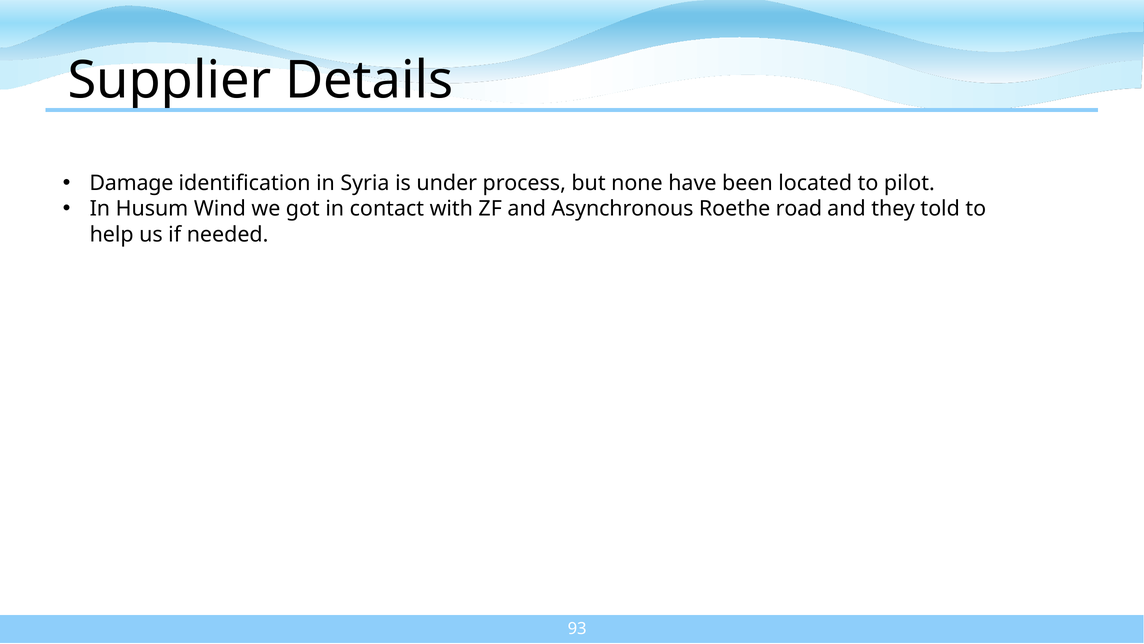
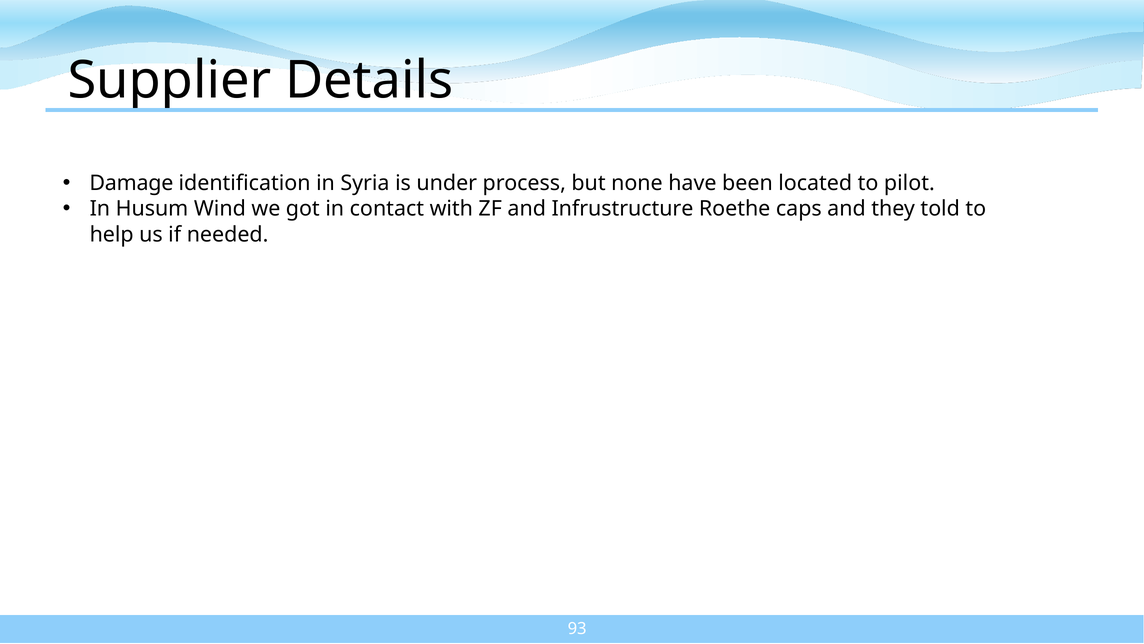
Asynchronous: Asynchronous -> Infrustructure (622, 209)
road: road -> caps (799, 209)
